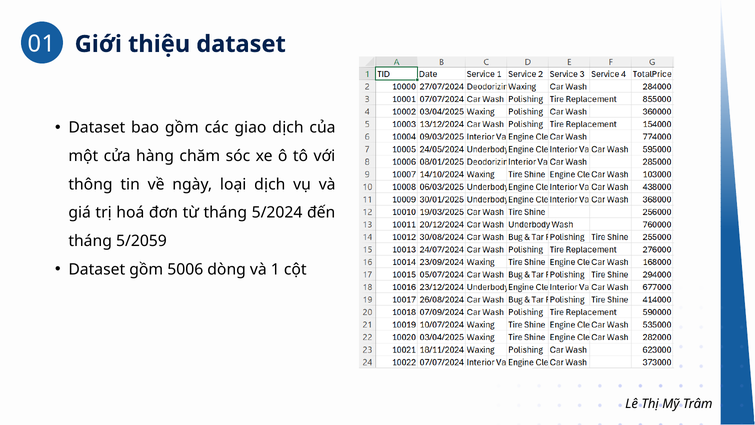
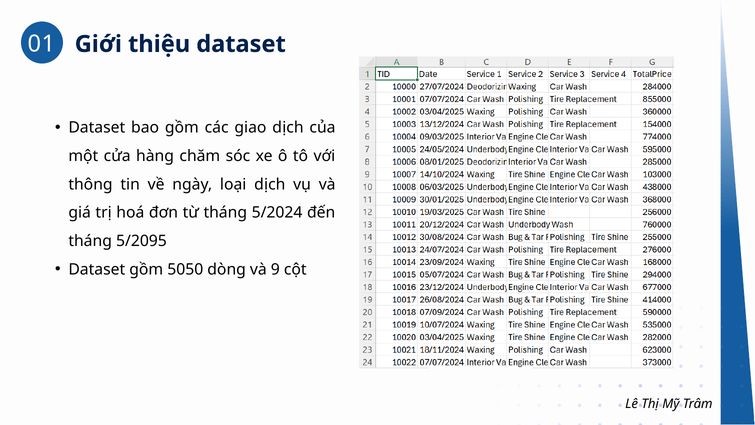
5/2059: 5/2059 -> 5/2095 (141, 241)
5006: 5006 -> 5050 (185, 269)
1: 1 -> 9 (275, 269)
